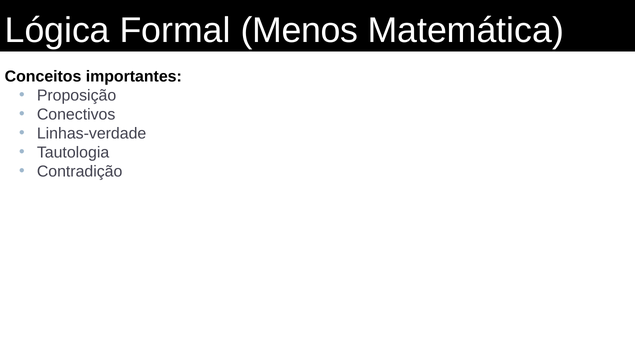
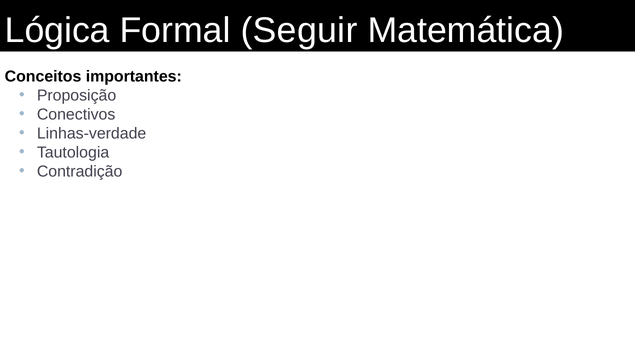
Menos: Menos -> Seguir (299, 30)
